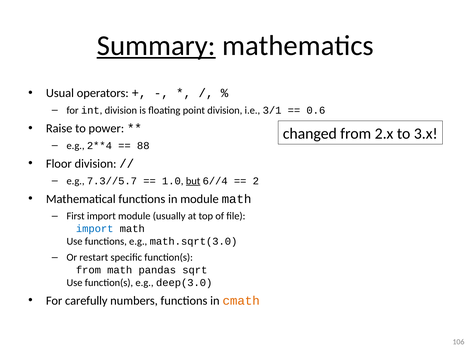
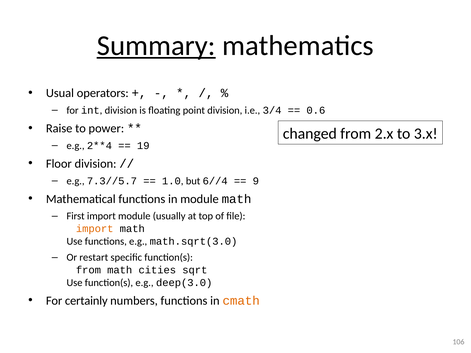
3/1: 3/1 -> 3/4 (272, 110)
88: 88 -> 19 (143, 146)
but underline: present -> none (193, 181)
2: 2 -> 9 (256, 181)
import colour: blue -> orange (95, 229)
pandas: pandas -> cities (157, 270)
carefully: carefully -> certainly (86, 301)
